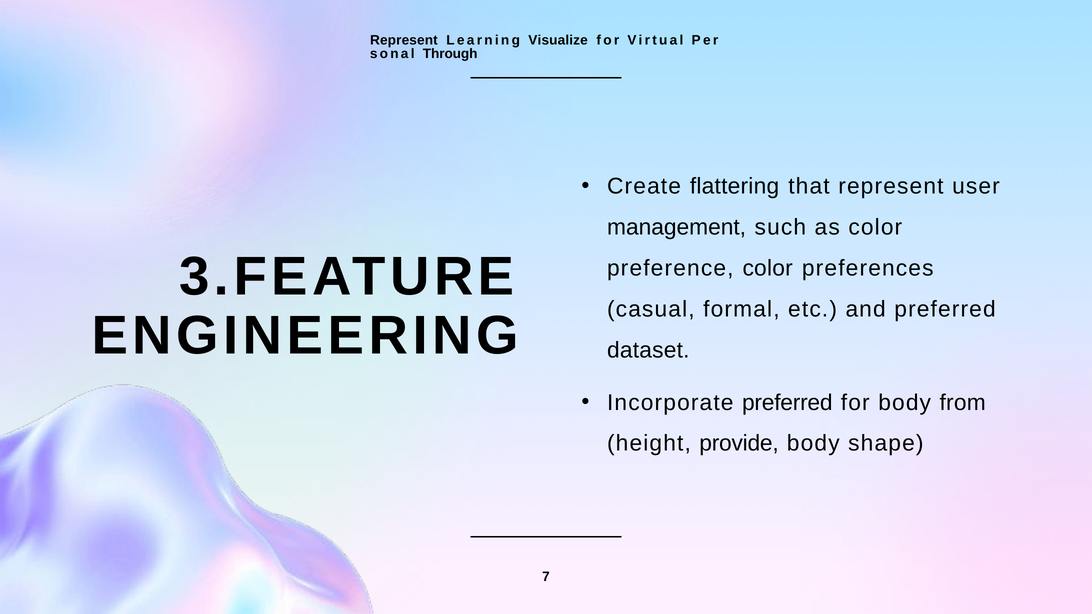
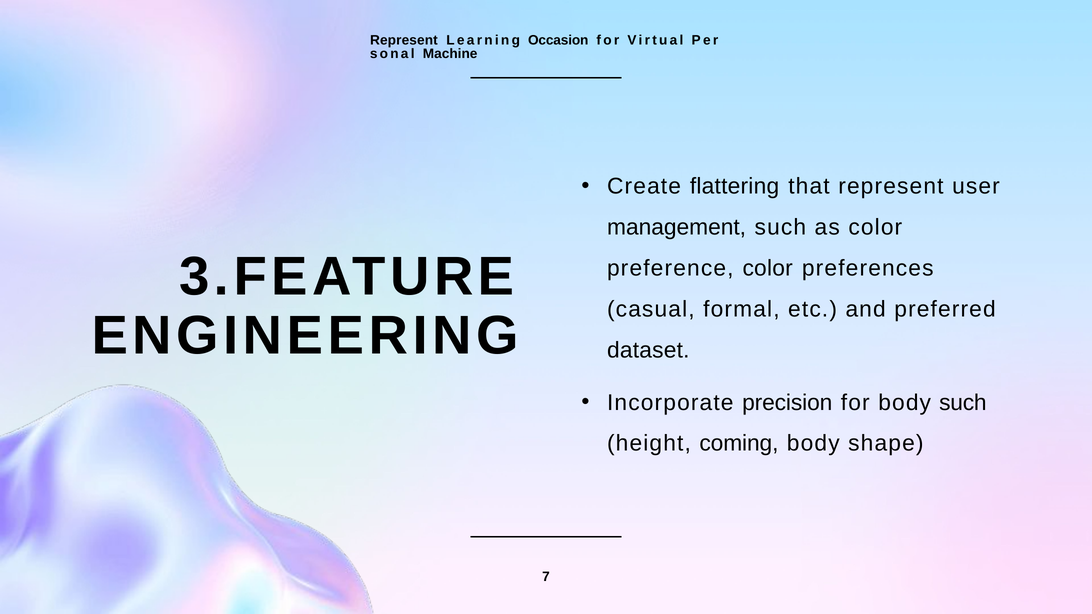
Visualize: Visualize -> Occasion (558, 40)
Through: Through -> Machine (450, 54)
Incorporate preferred: preferred -> precision (787, 403)
body from: from -> such (963, 403)
provide: provide -> coming (739, 444)
